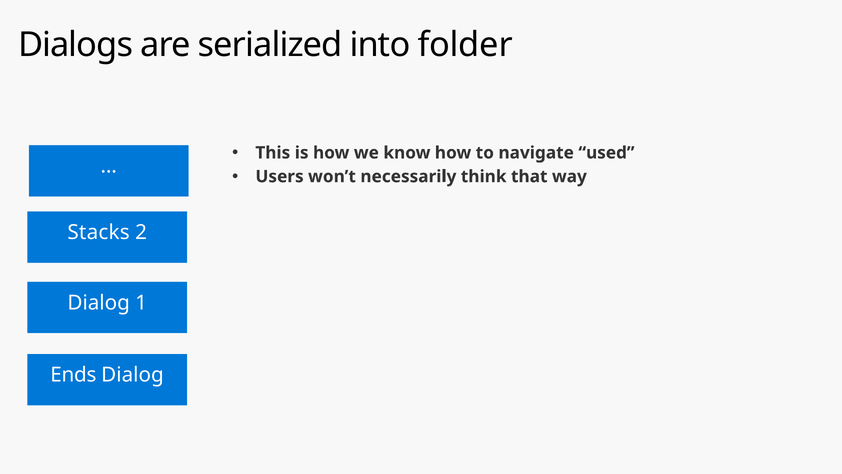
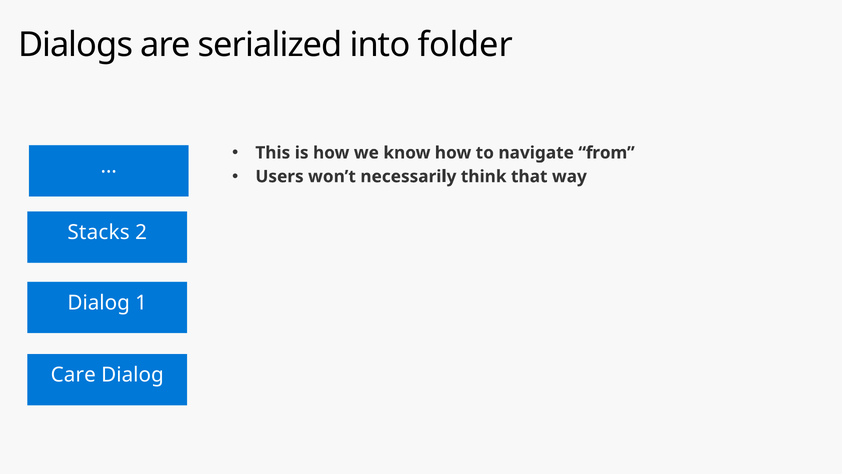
used: used -> from (607, 153)
Ends: Ends -> Care (73, 375)
